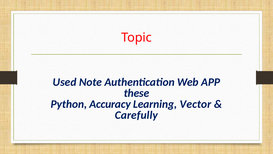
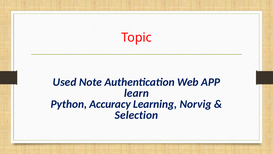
these: these -> learn (136, 93)
Vector: Vector -> Norvig (196, 104)
Carefully: Carefully -> Selection (136, 115)
